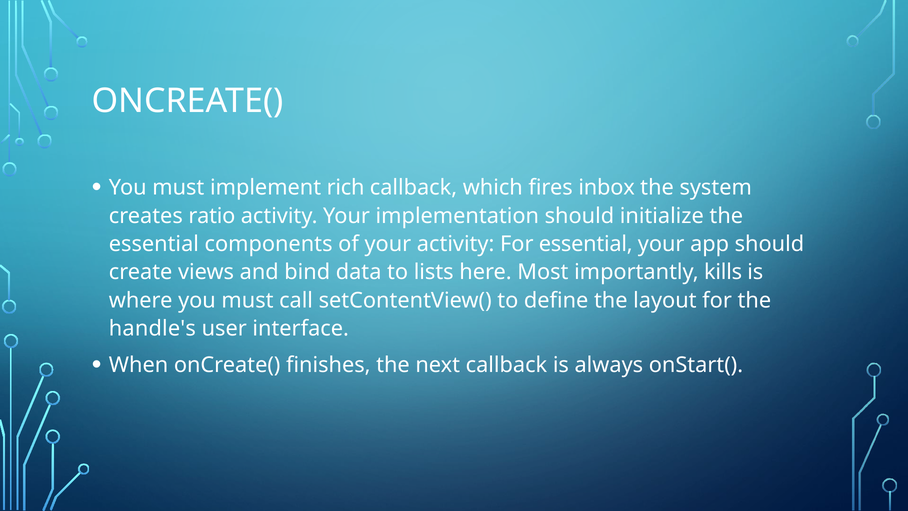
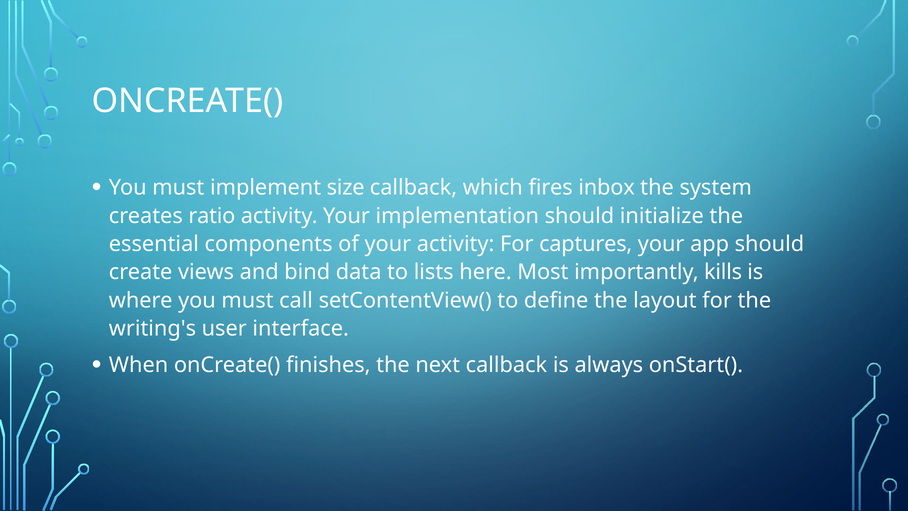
rich: rich -> size (346, 188)
For essential: essential -> captures (586, 244)
handle's: handle's -> writing's (152, 328)
